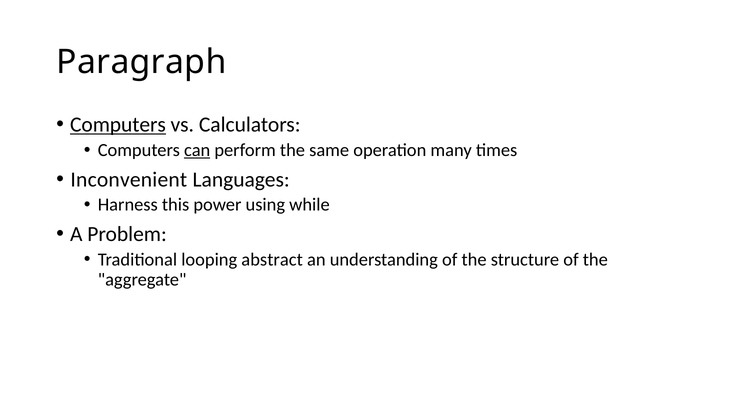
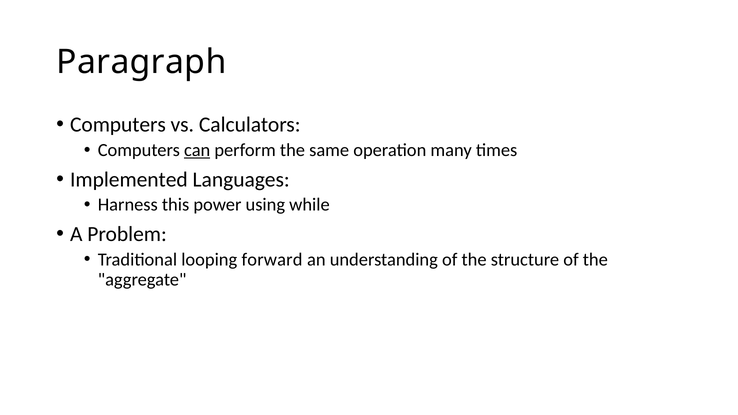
Computers underline: present -> none (118, 125)
Inconvenient: Inconvenient -> Implemented (129, 179)
abstract: abstract -> forward (272, 260)
